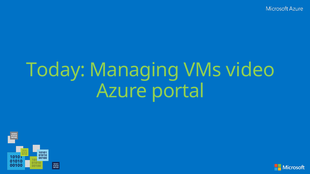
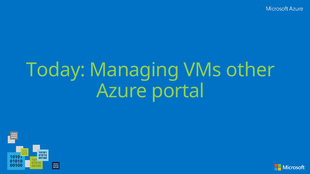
video: video -> other (250, 70)
